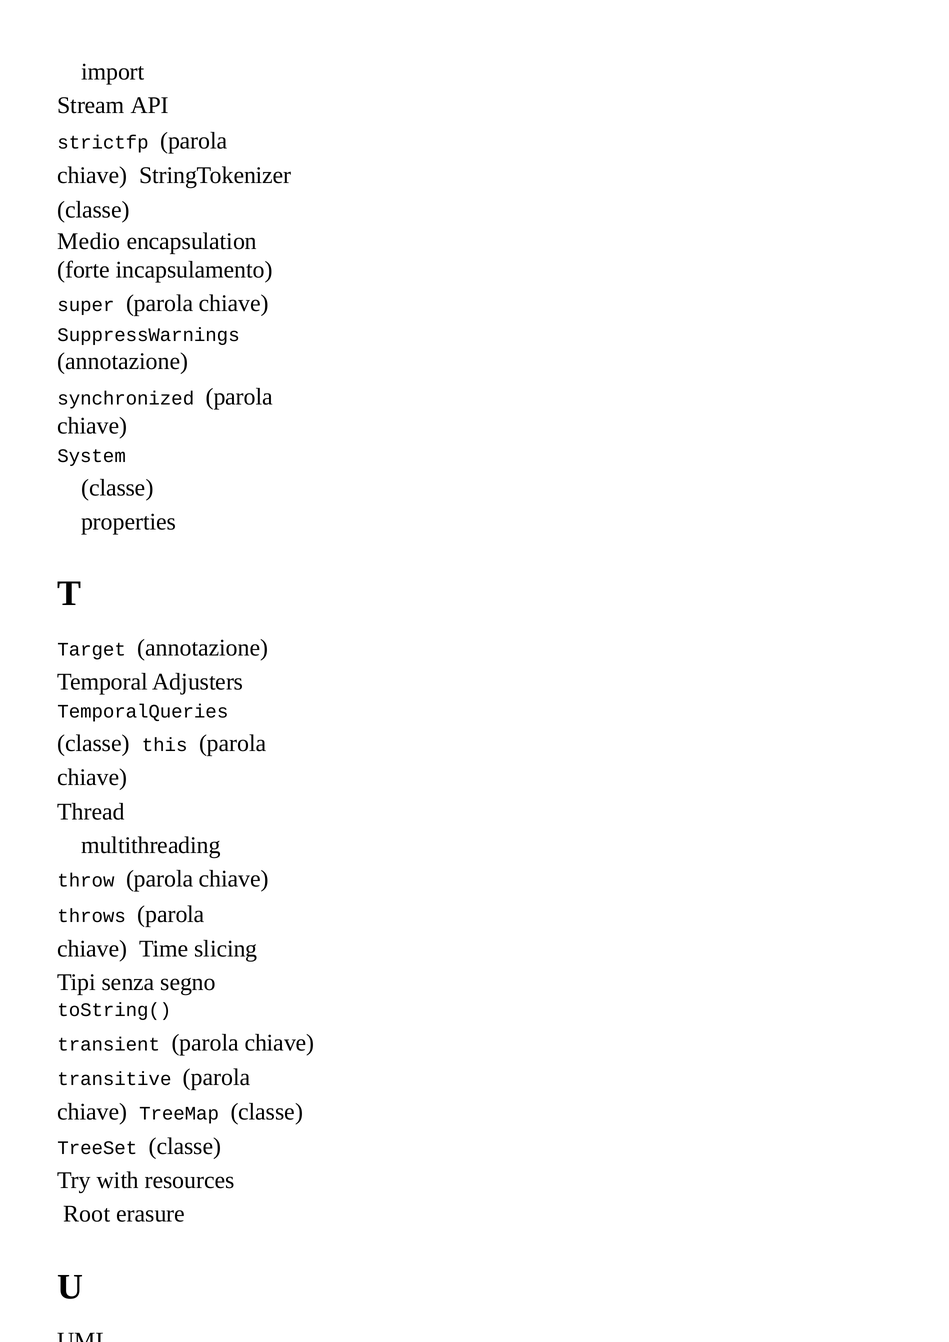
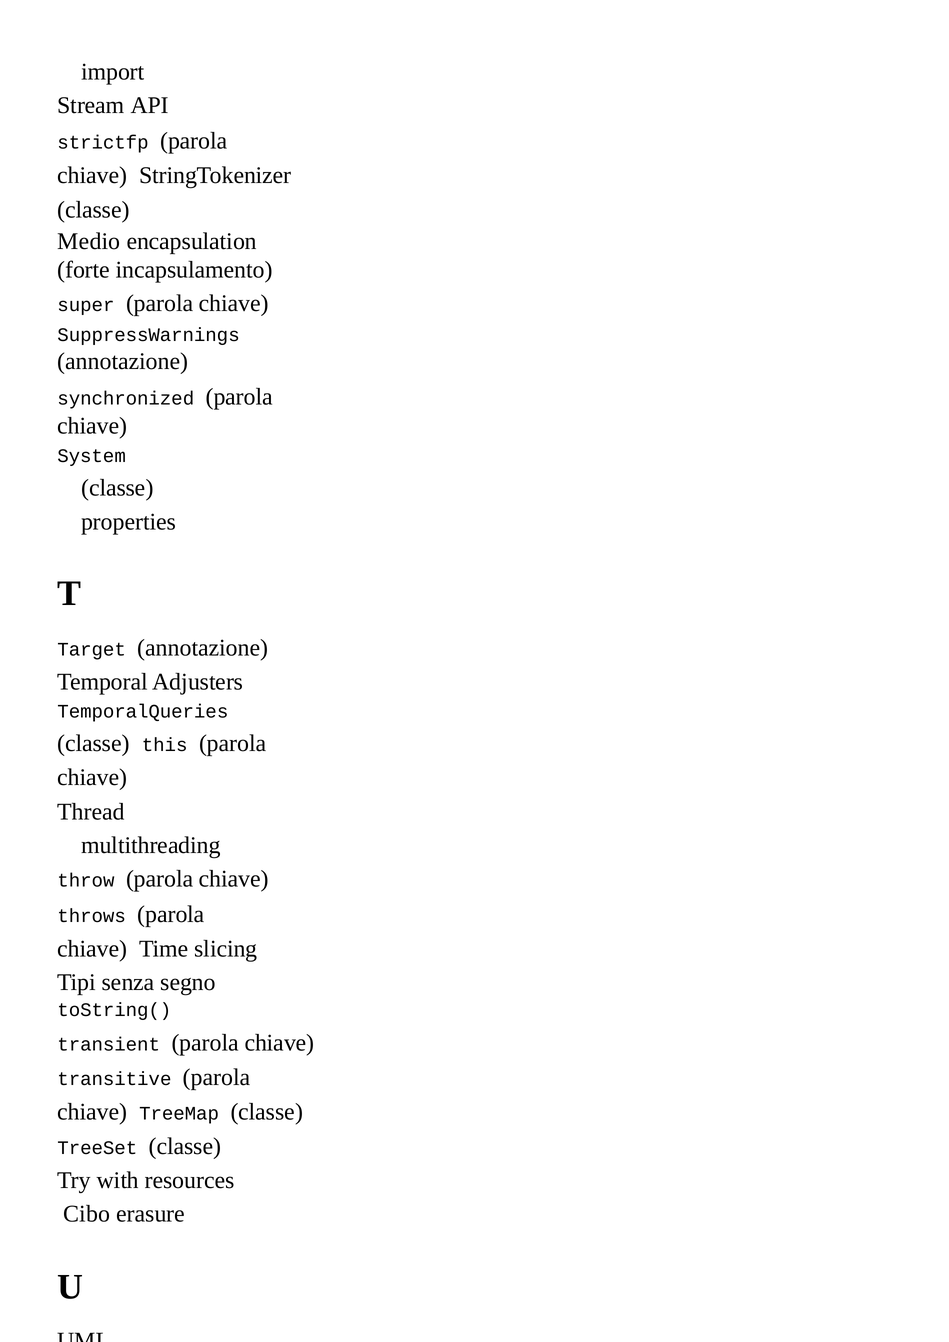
Root: Root -> Cibo (87, 1215)
